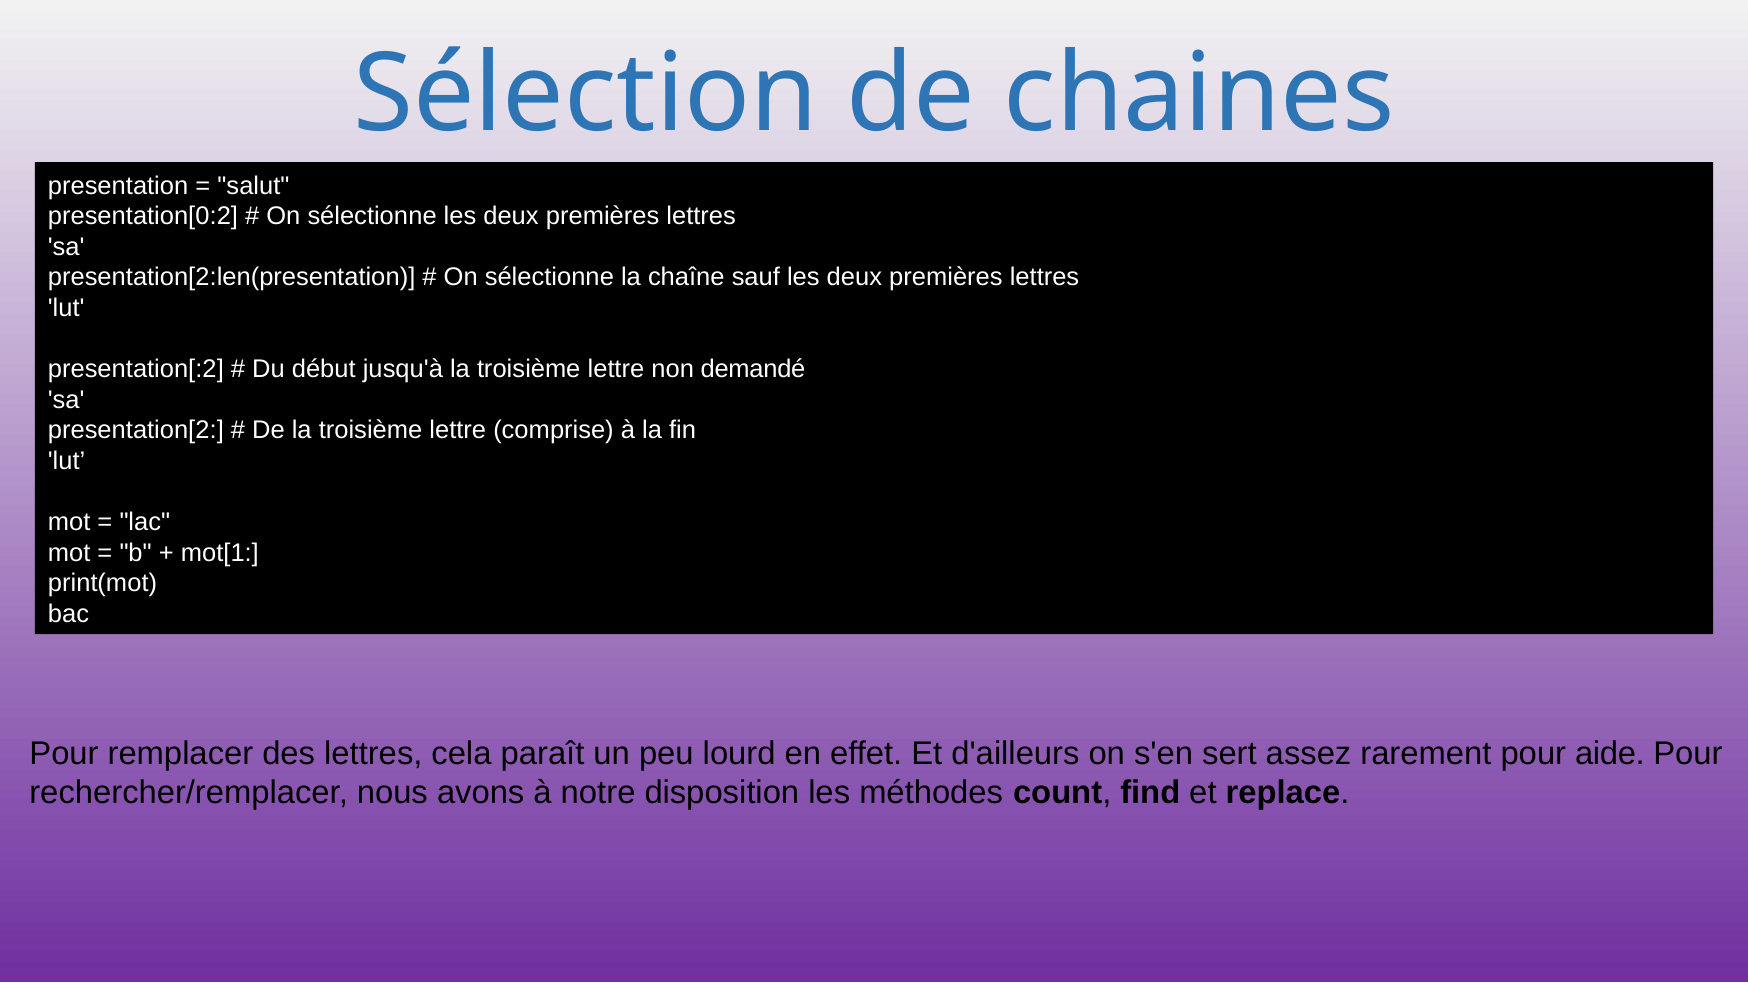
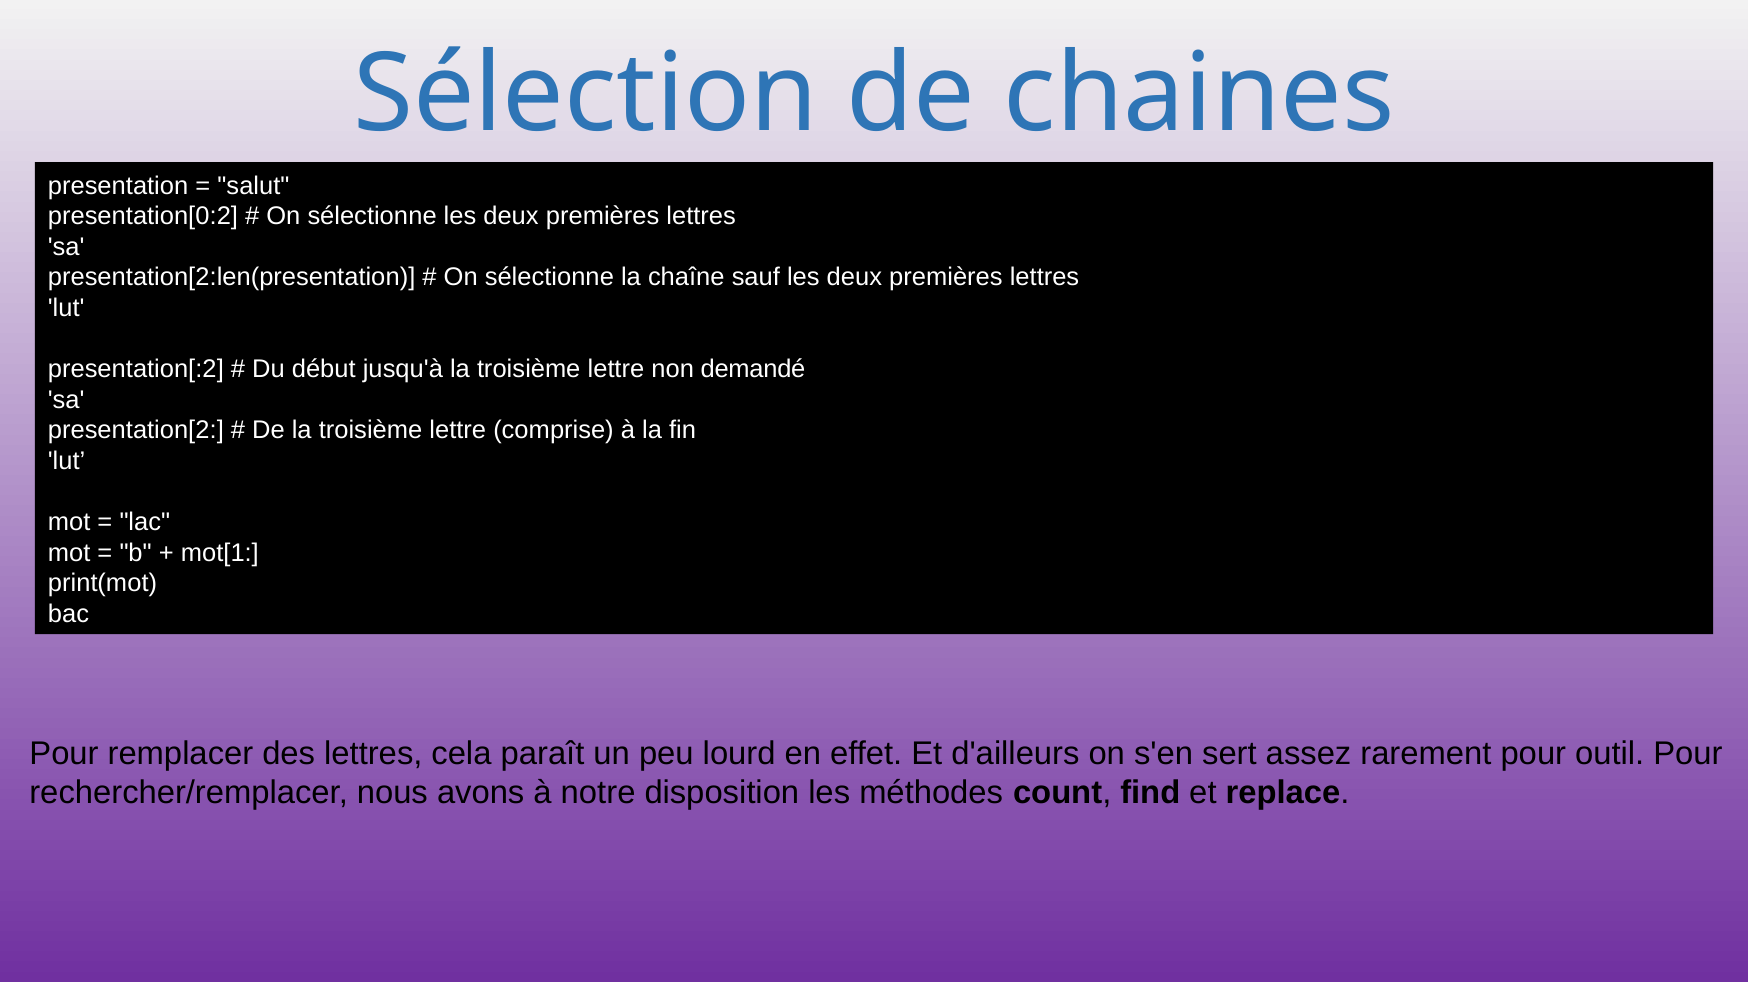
aide: aide -> outil (1610, 753)
